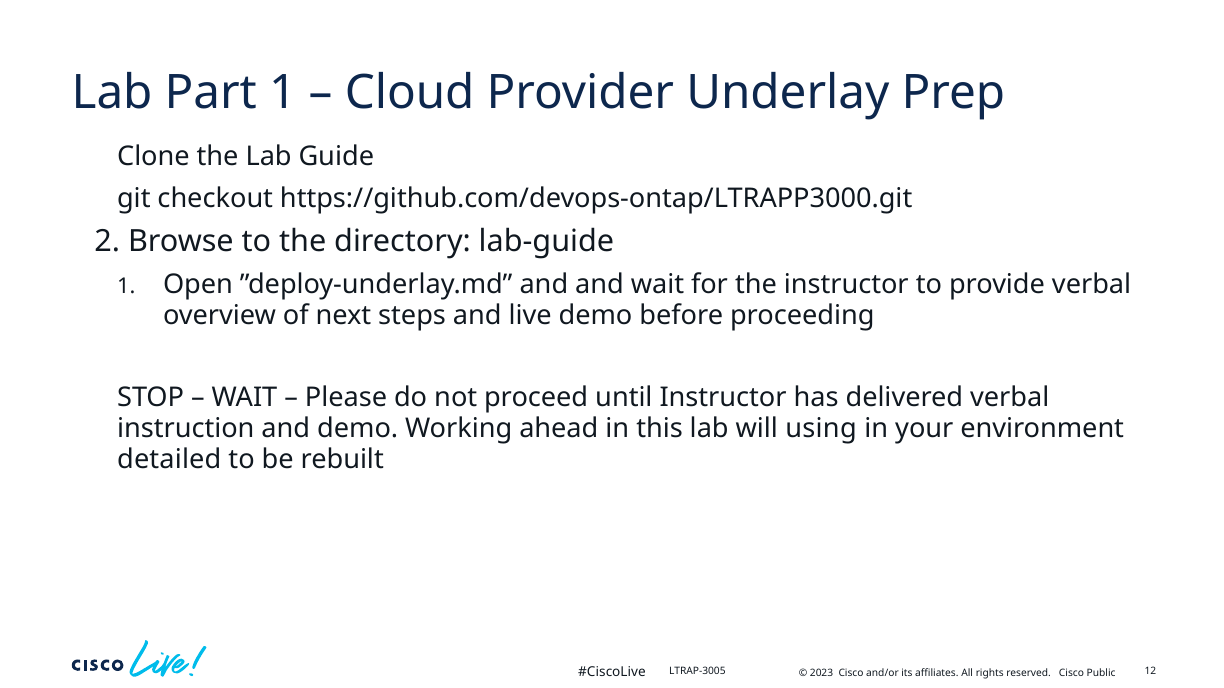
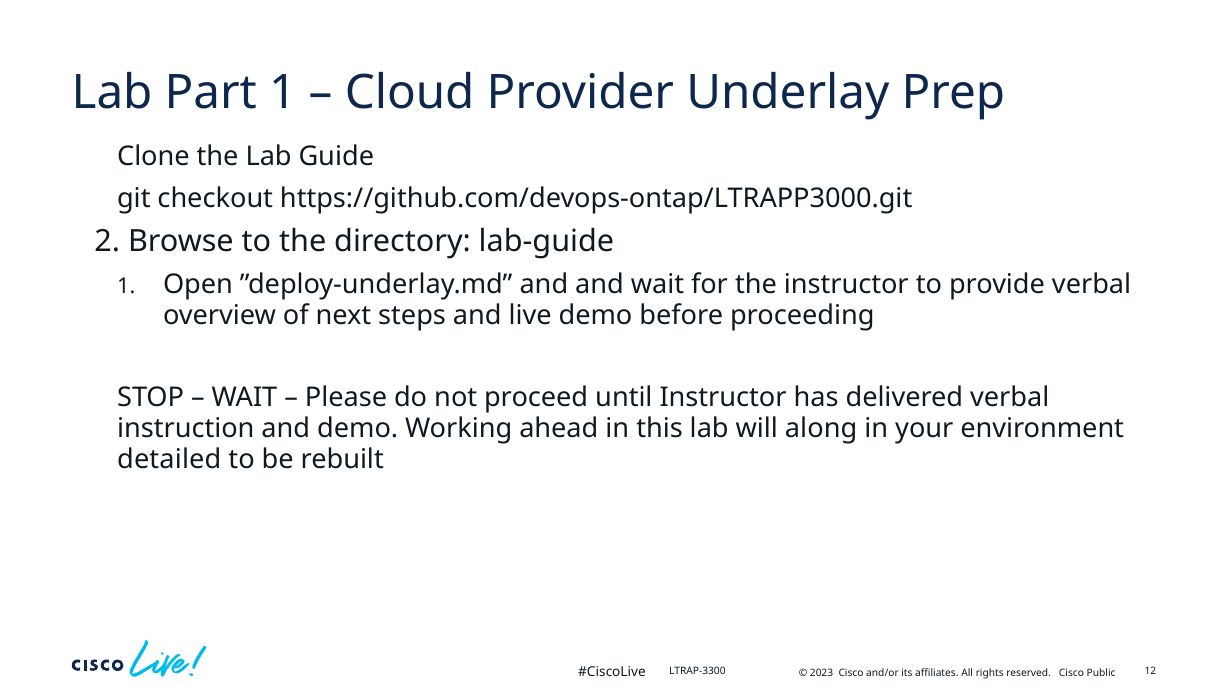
using: using -> along (821, 429)
LTRAP-3005: LTRAP-3005 -> LTRAP-3300 (697, 672)
